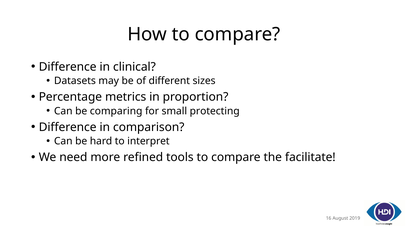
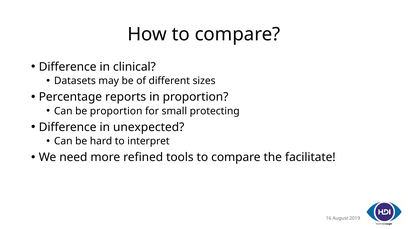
metrics: metrics -> reports (126, 97)
be comparing: comparing -> proportion (116, 111)
comparison: comparison -> unexpected (149, 127)
